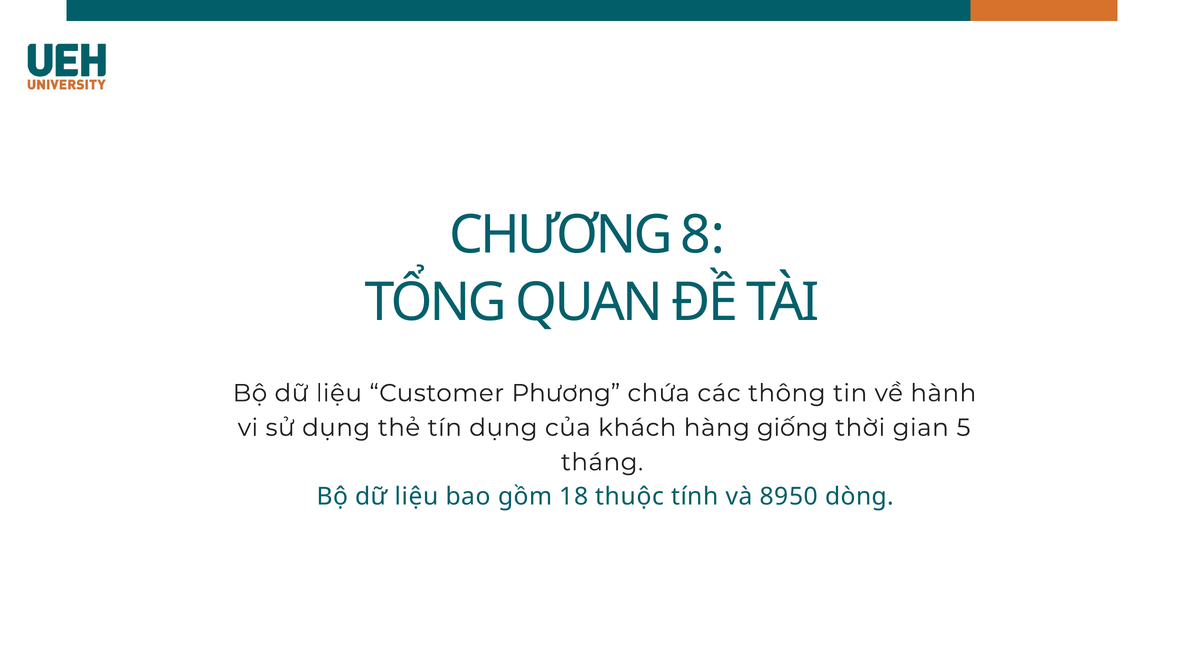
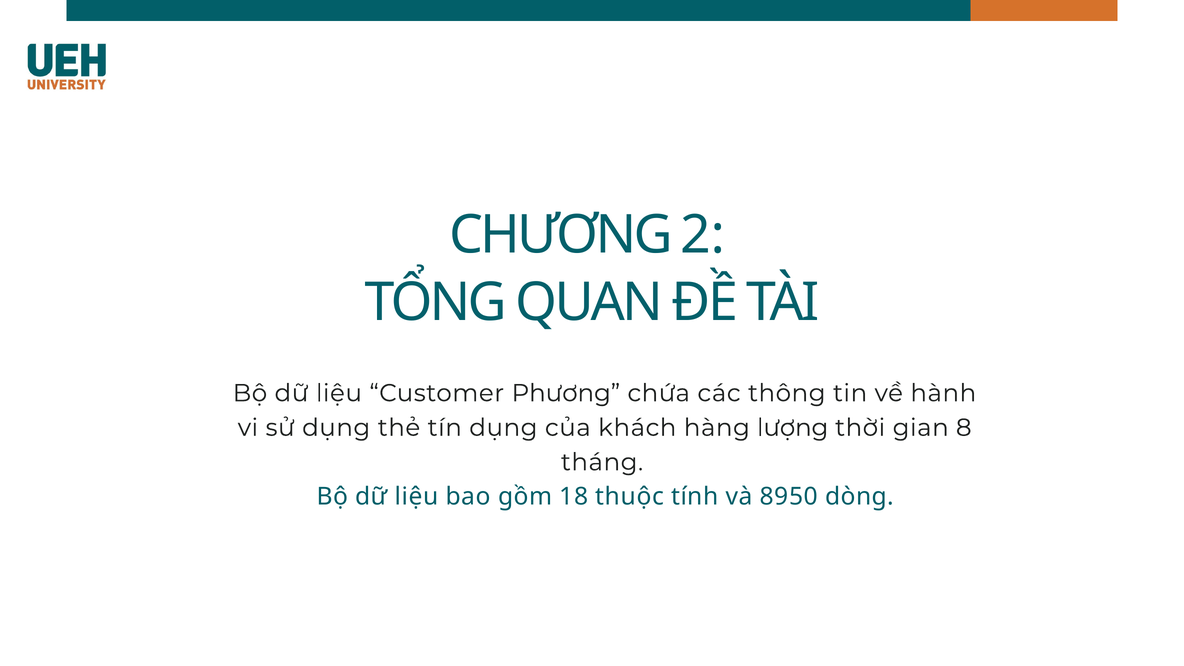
8: 8 -> 2 (703, 235)
giống: giống -> lượng (793, 428)
5: 5 -> 8 (964, 428)
